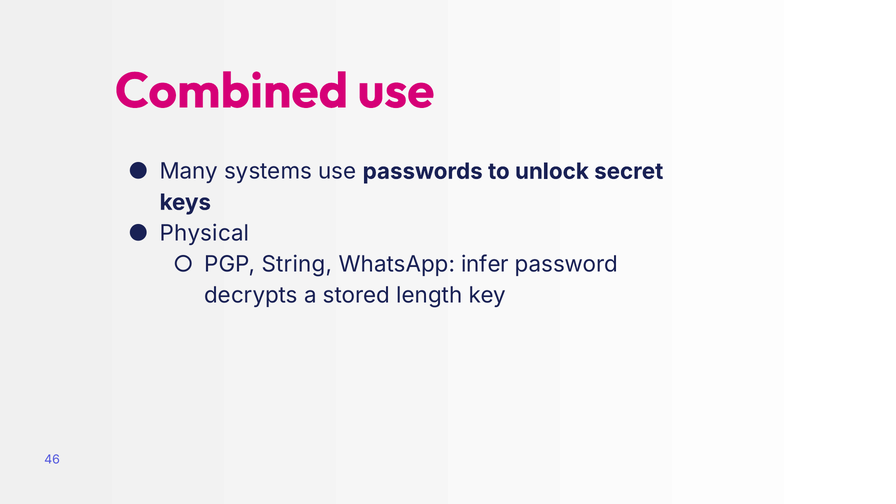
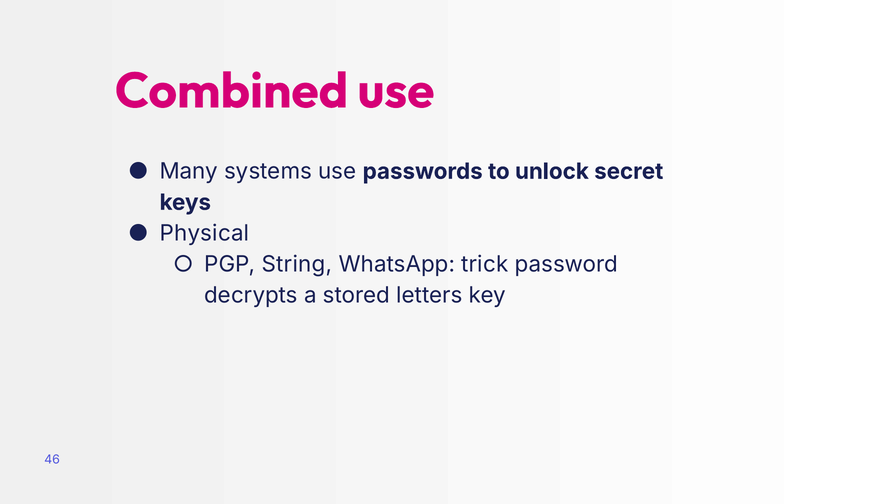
infer: infer -> trick (485, 265)
length: length -> letters (430, 296)
